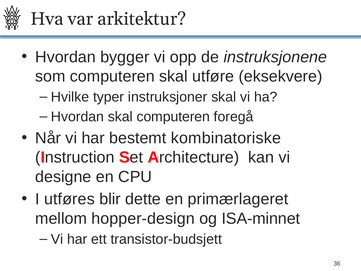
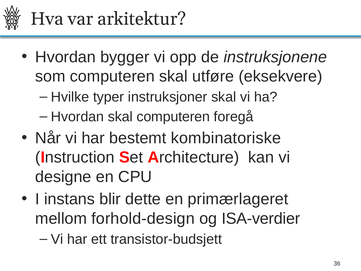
utføres: utføres -> instans (70, 199)
hopper-design: hopper-design -> forhold-design (143, 218)
ISA-minnet: ISA-minnet -> ISA-verdier (261, 218)
